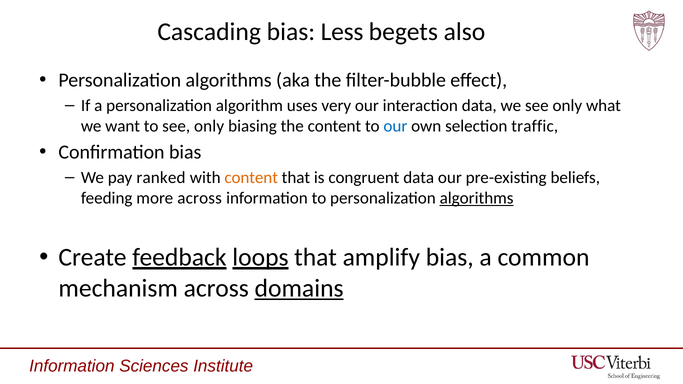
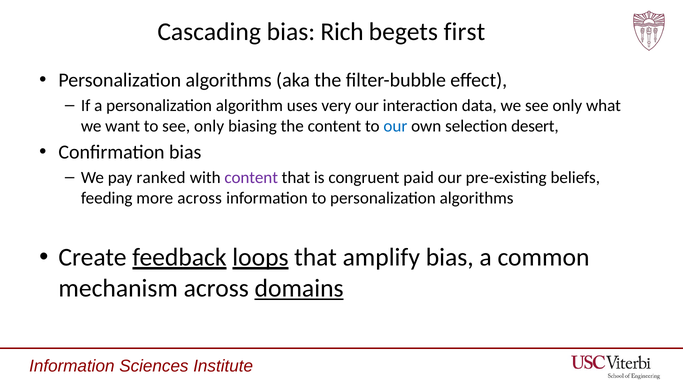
Less: Less -> Rich (342, 32)
also: also -> first (464, 32)
traffic: traffic -> desert (535, 126)
content colour: orange -> purple (251, 178)
congruent data: data -> paid (419, 178)
algorithms underline: present -> none (477, 198)
